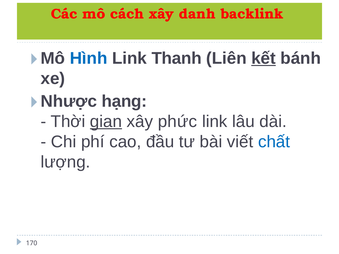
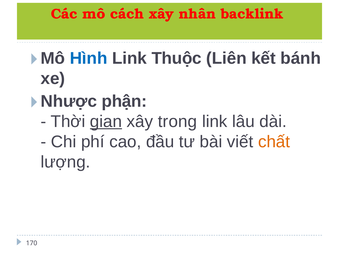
danh: danh -> nhân (197, 14)
Thanh: Thanh -> Thuộc (177, 58)
kết underline: present -> none (264, 58)
hạng: hạng -> phận (124, 101)
phức: phức -> trong (177, 122)
chất colour: blue -> orange (274, 142)
